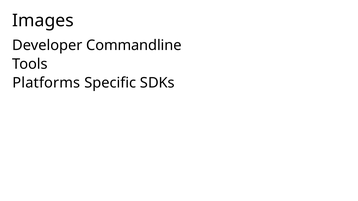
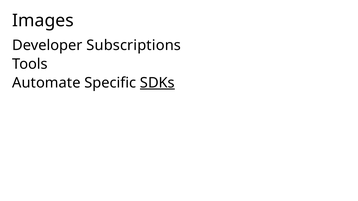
Commandline: Commandline -> Subscriptions (134, 45)
Platforms: Platforms -> Automate (46, 83)
SDKs underline: none -> present (157, 83)
